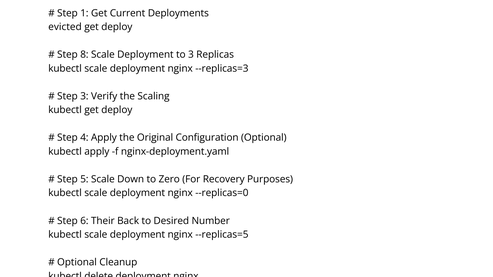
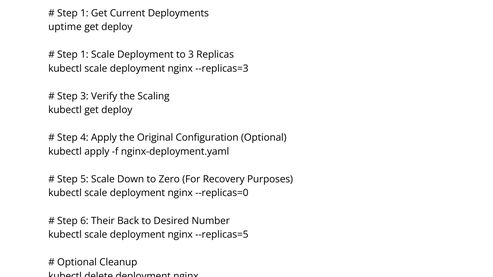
evicted: evicted -> uptime (65, 27)
8: 8 -> 1 (84, 55)
